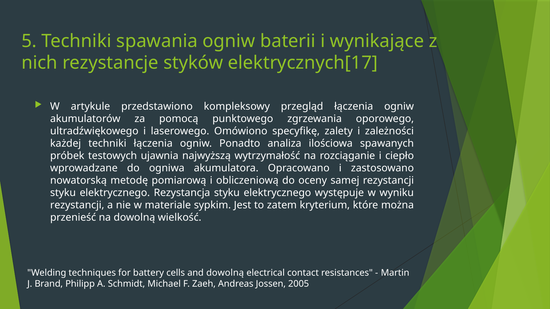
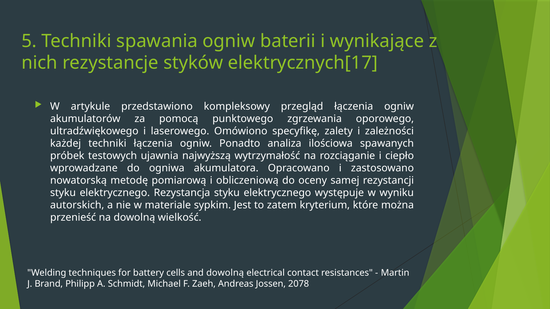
rezystancji: rezystancji -> autorskich (77, 205)
2005: 2005 -> 2078 (299, 284)
